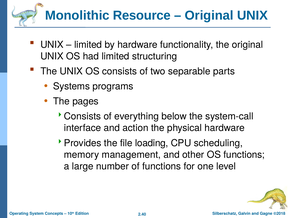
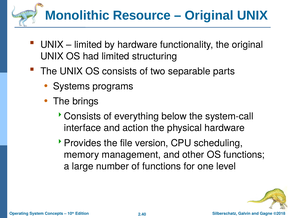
pages: pages -> brings (86, 101)
loading: loading -> version (152, 143)
